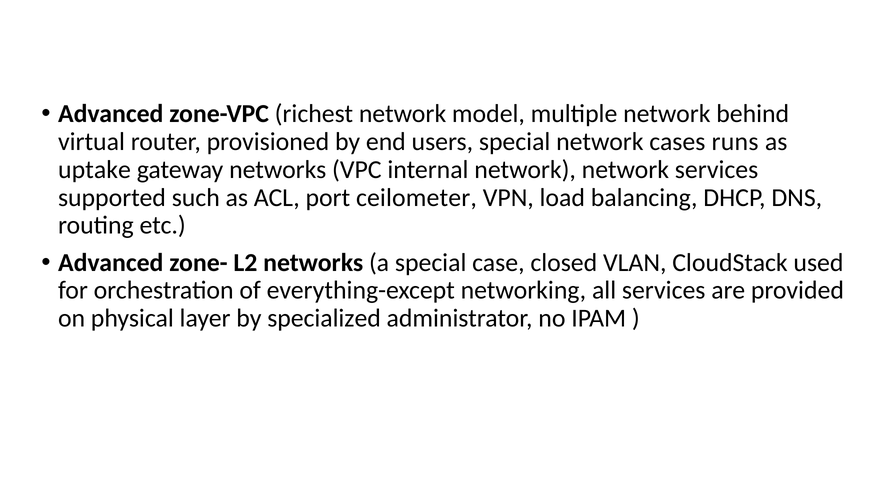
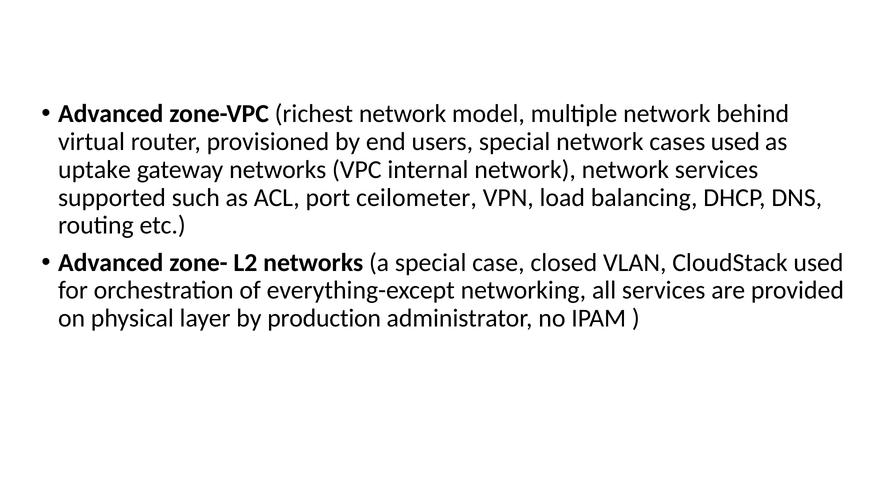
cases runs: runs -> used (735, 142)
specialized: specialized -> production (324, 318)
